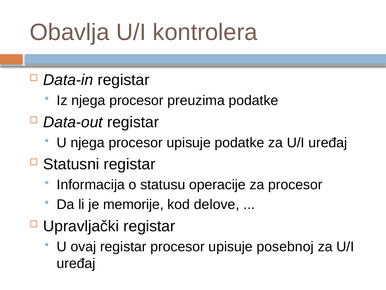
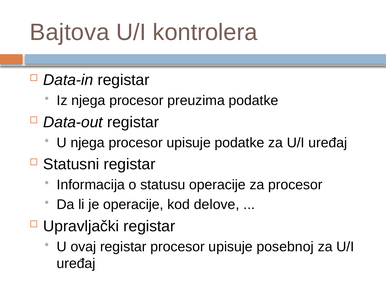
Obavlja: Obavlja -> Bajtova (70, 32)
je memorije: memorije -> operacije (133, 204)
